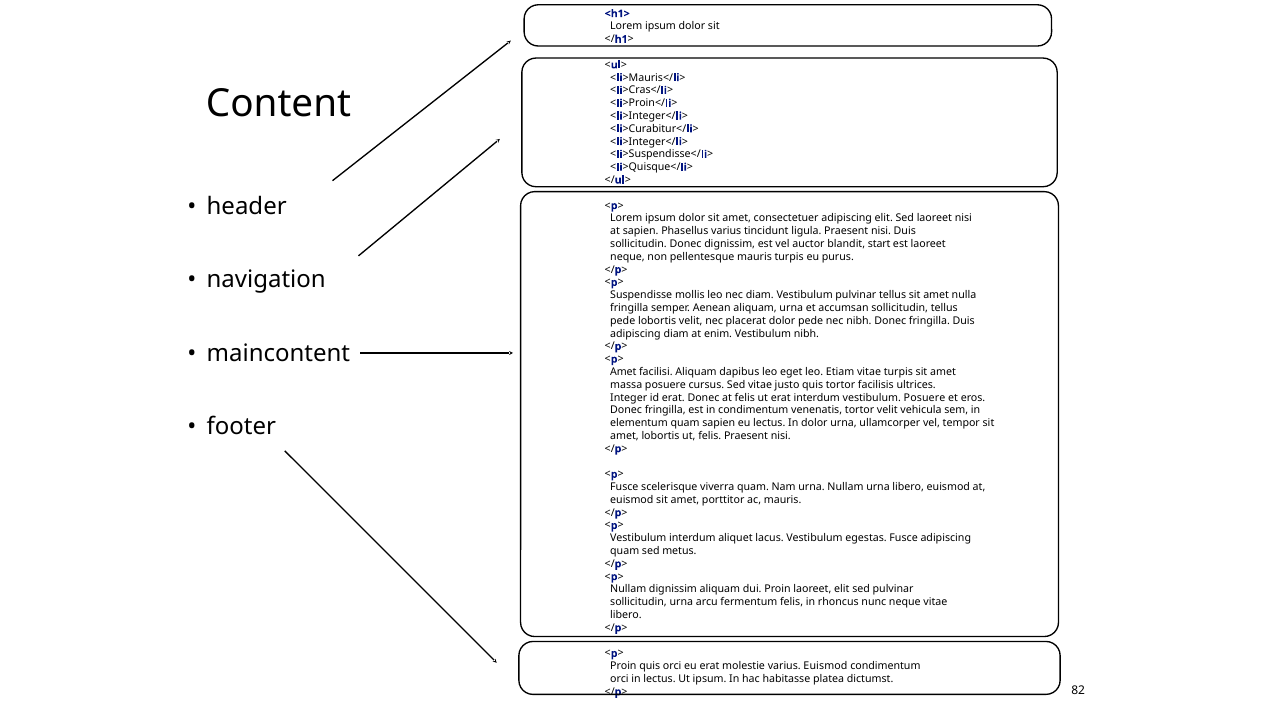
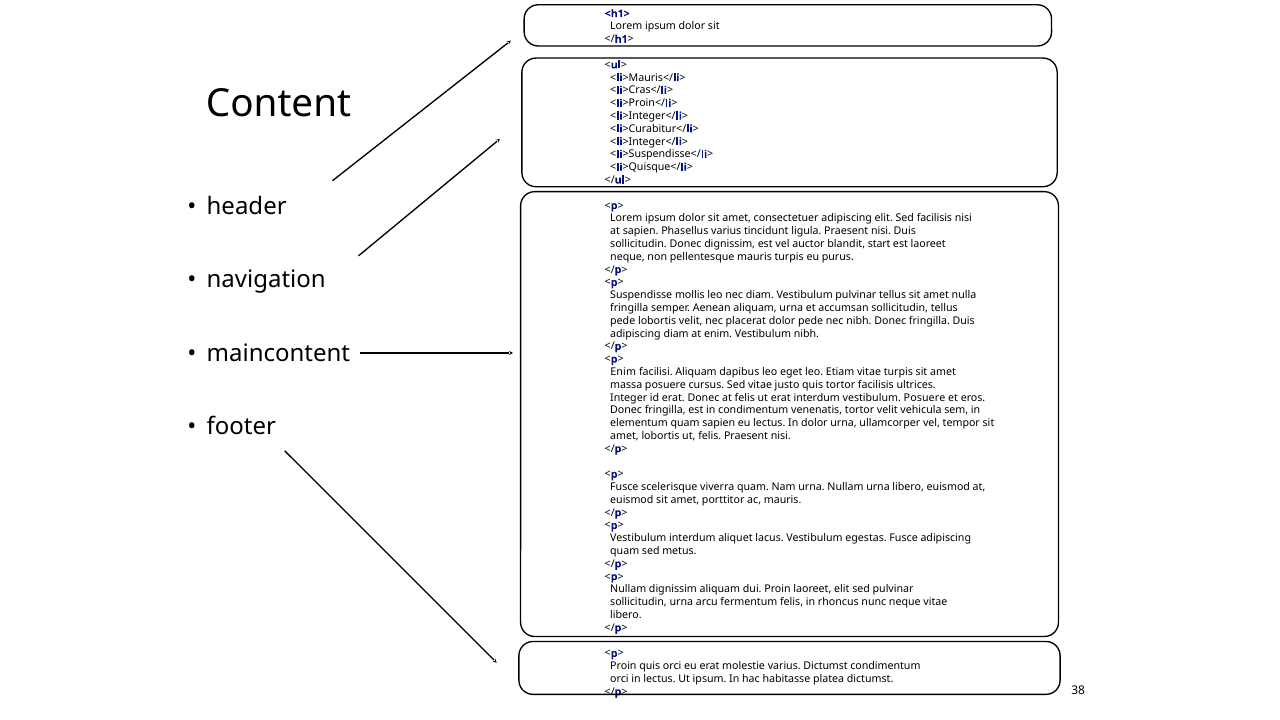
Sed laoreet: laoreet -> facilisis (934, 218)
Amet: Amet -> Enim (623, 372)
varius Euismod: Euismod -> Dictumst (826, 666)
82: 82 -> 38 (1078, 690)
